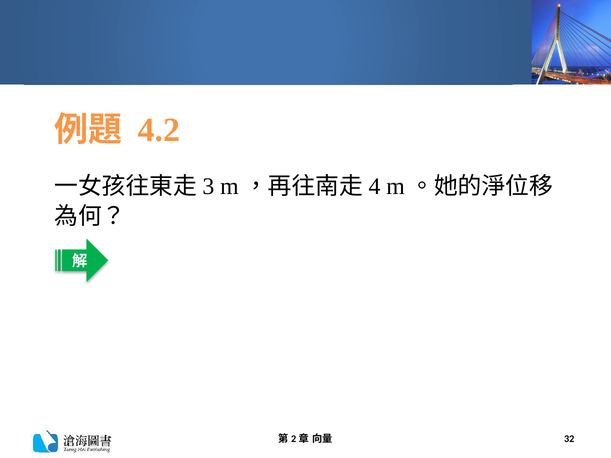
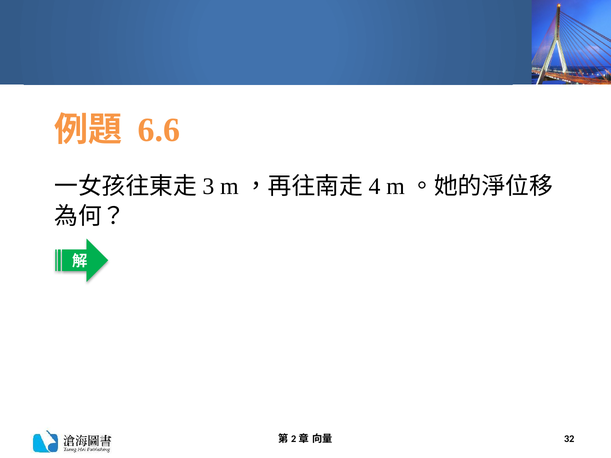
4.2: 4.2 -> 6.6 (159, 130)
